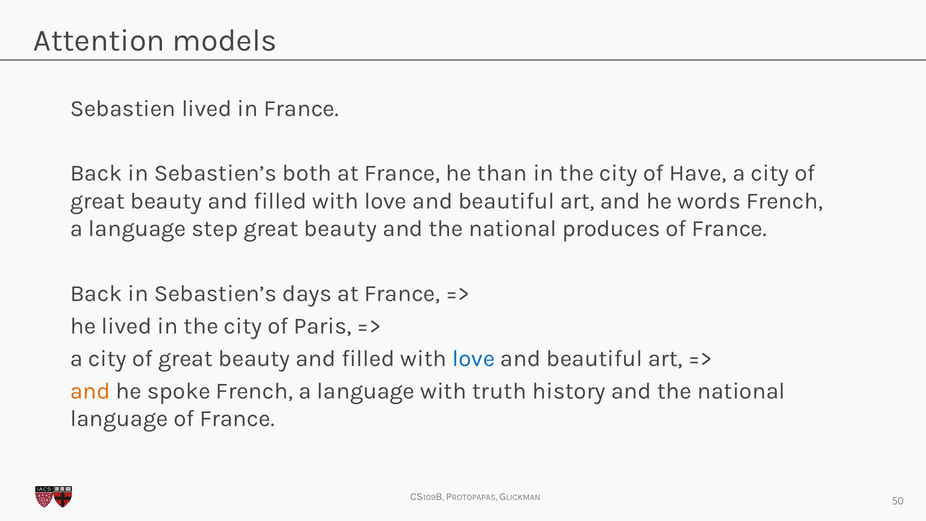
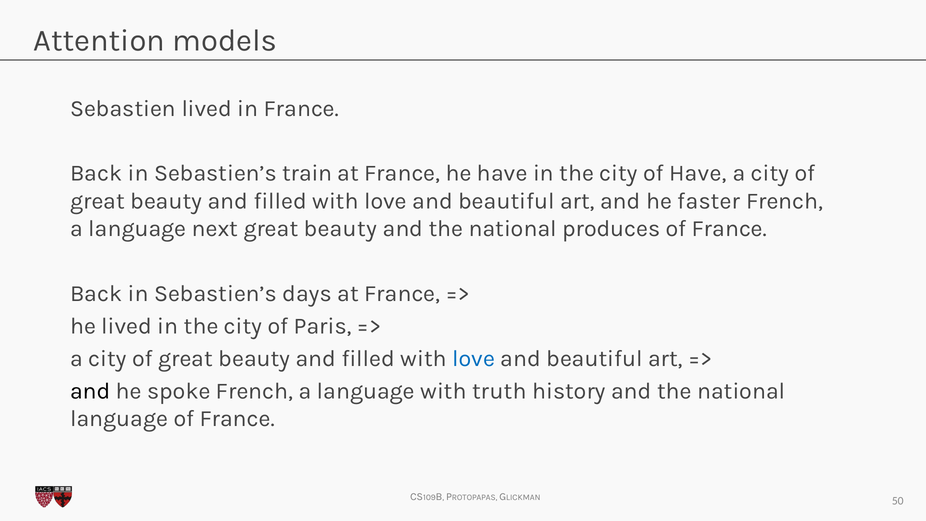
both: both -> train (307, 173)
he than: than -> have (502, 173)
words: words -> faster (709, 201)
step: step -> next (215, 229)
and colour: orange -> black (90, 391)
